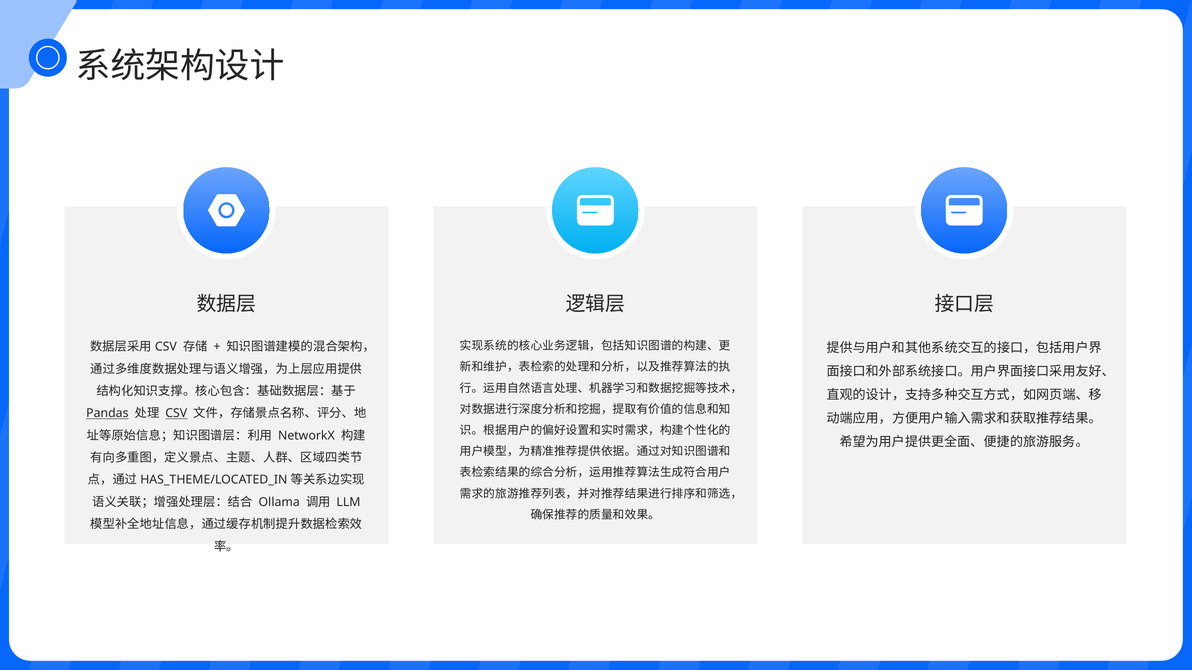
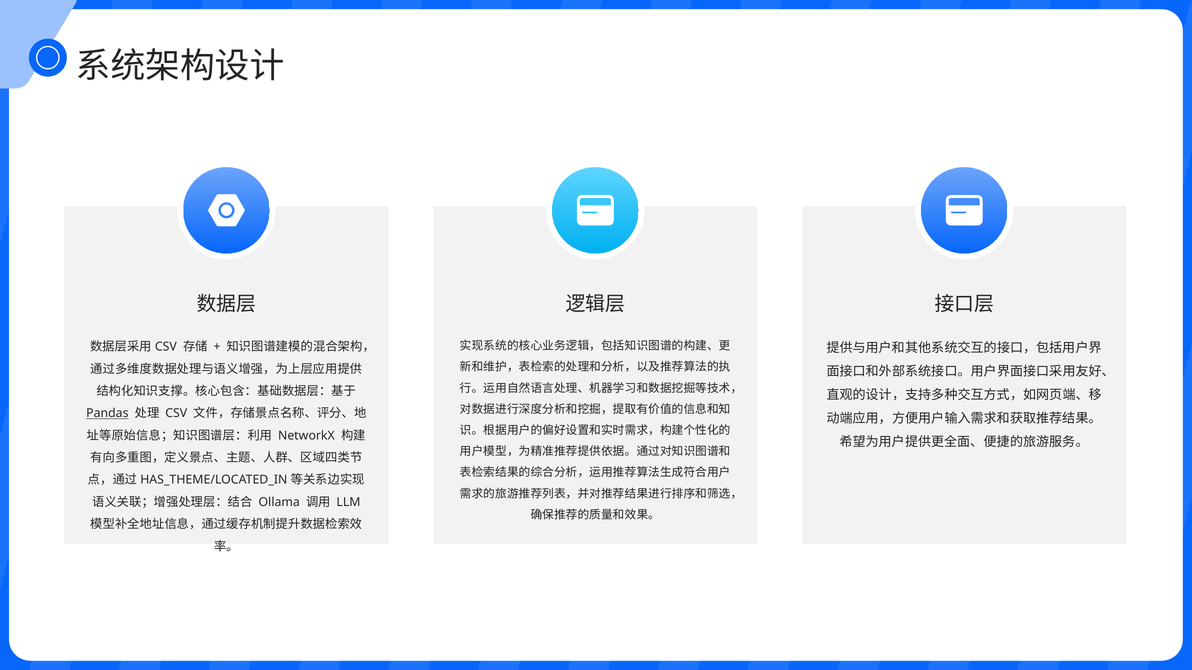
CSV underline: present -> none (176, 414)
